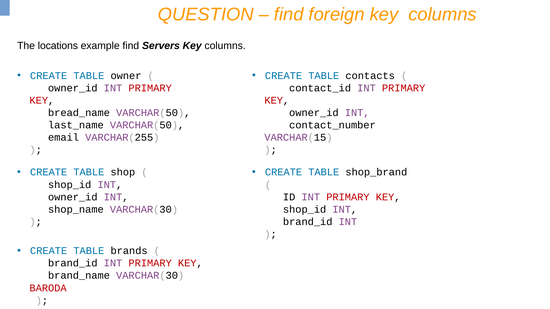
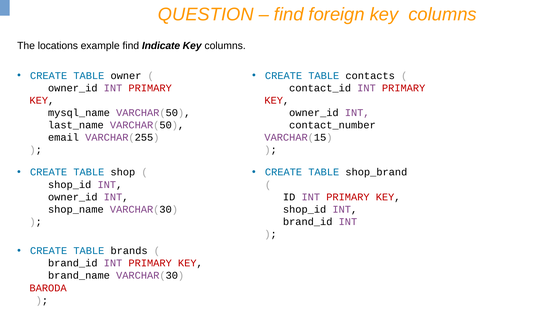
Servers: Servers -> Indicate (161, 46)
bread_name: bread_name -> mysql_name (79, 113)
